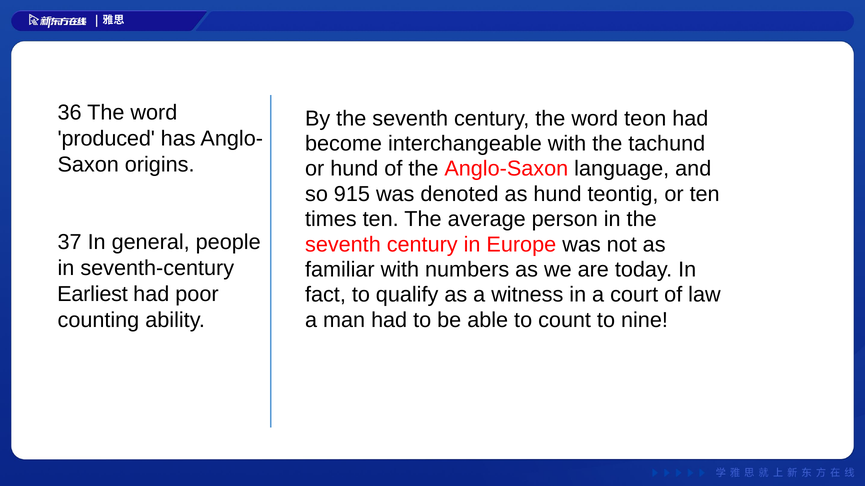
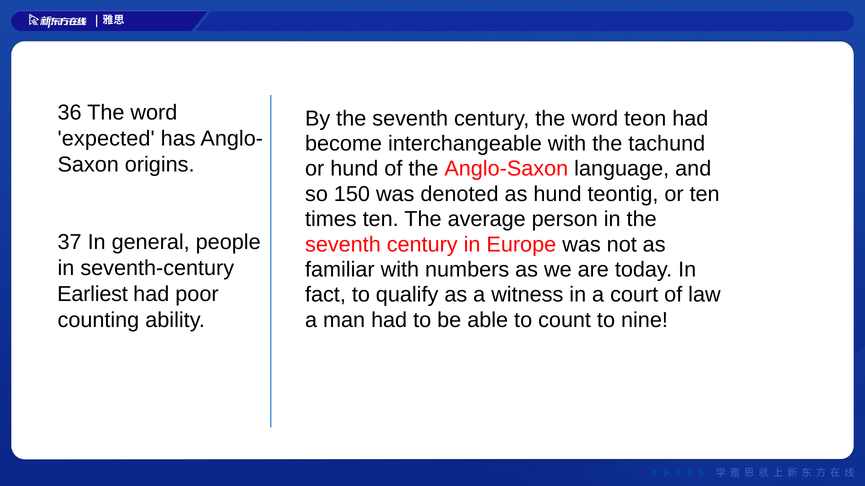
produced: produced -> expected (106, 139)
915: 915 -> 150 (352, 194)
